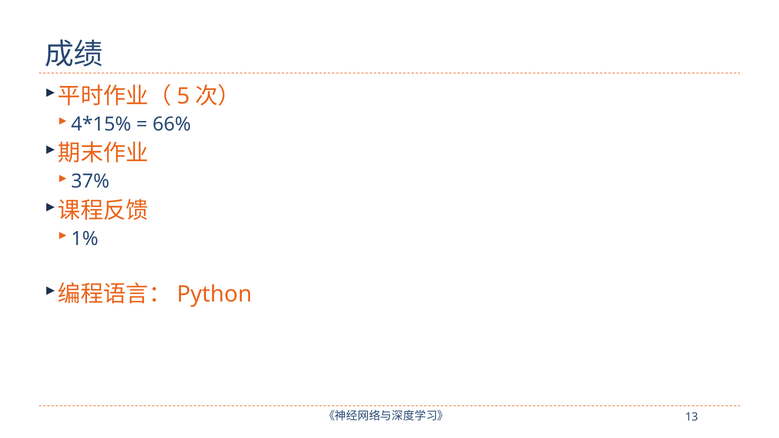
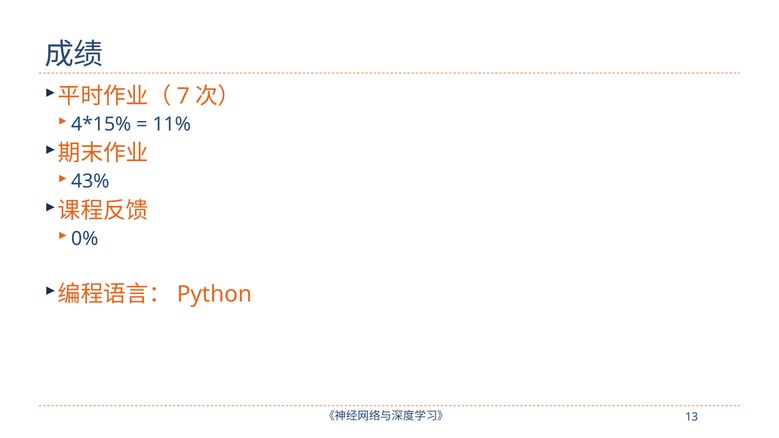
5: 5 -> 7 (183, 96)
66%: 66% -> 11% (172, 124)
37%: 37% -> 43% (90, 182)
1%: 1% -> 0% (85, 239)
